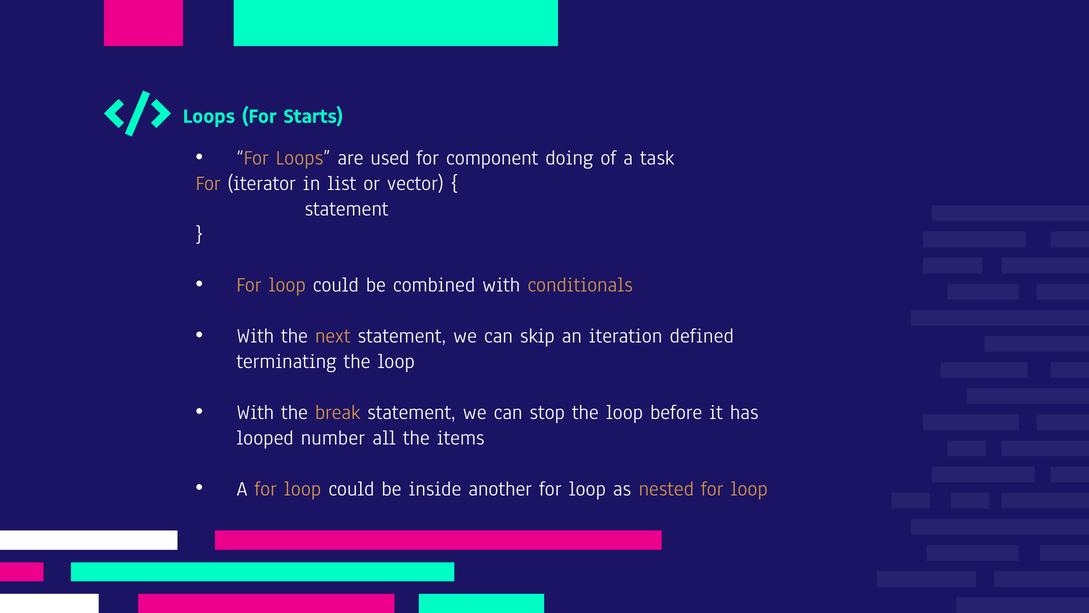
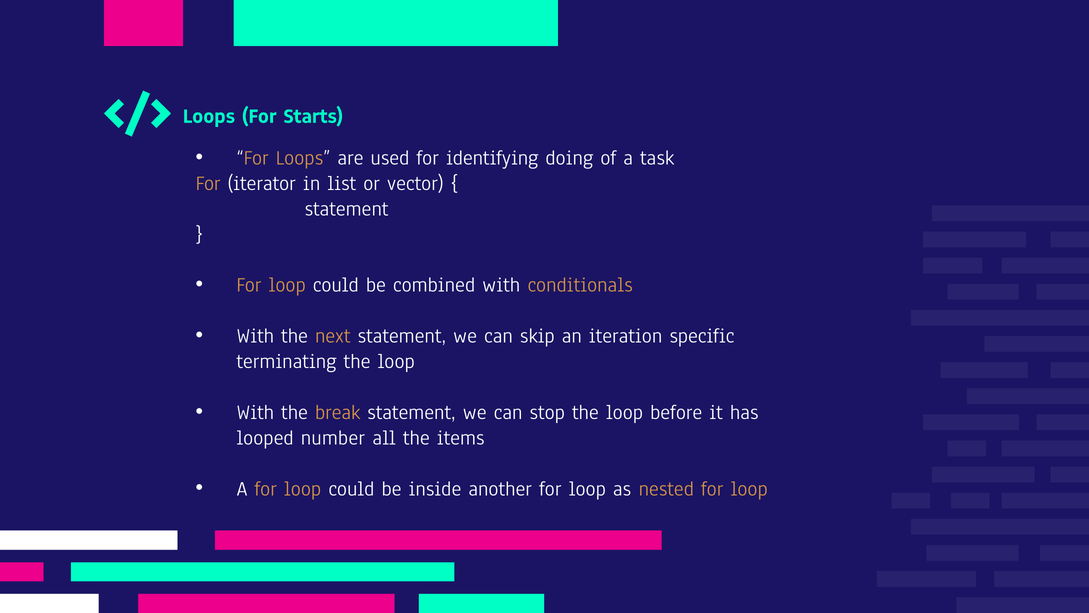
component: component -> identifying (492, 158)
defined: defined -> specific (702, 336)
